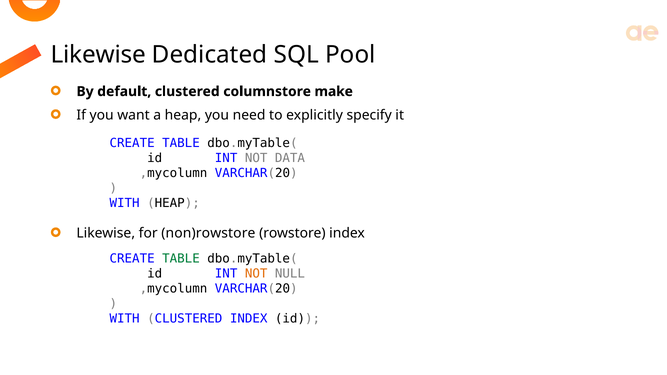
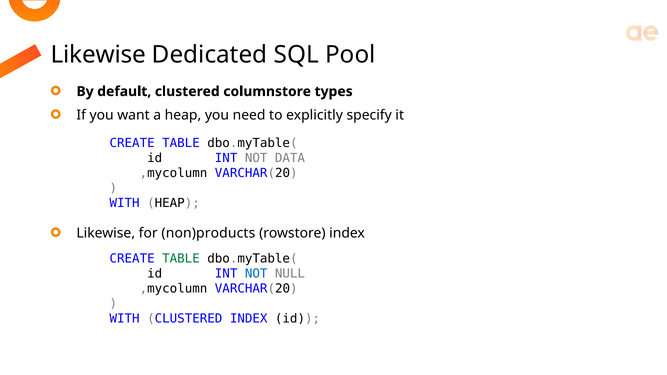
make: make -> types (334, 92)
non)rowstore: non)rowstore -> non)products (208, 233)
NOT colour: orange -> blue (256, 274)
